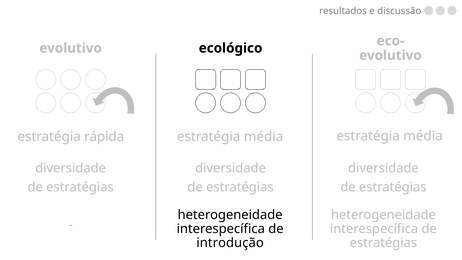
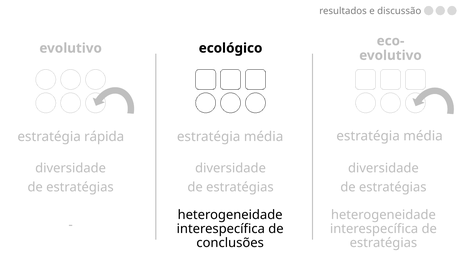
introdução: introdução -> conclusões (230, 243)
